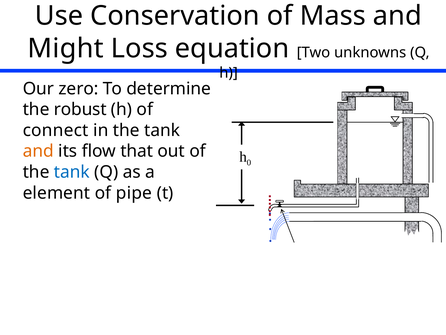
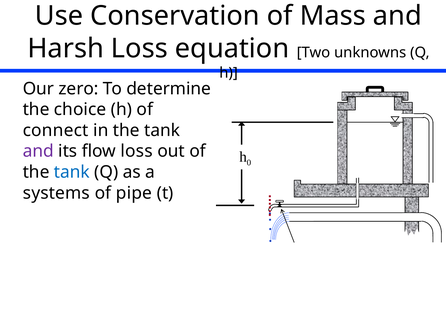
Might: Might -> Harsh (66, 48)
robust: robust -> choice (80, 109)
and colour: orange -> purple (38, 151)
flow that: that -> loss (137, 151)
element: element -> systems (56, 193)
